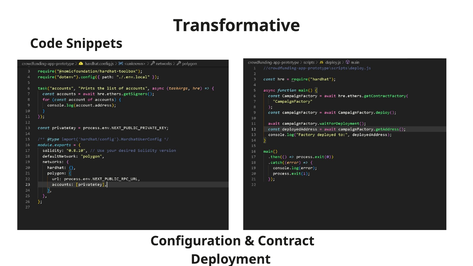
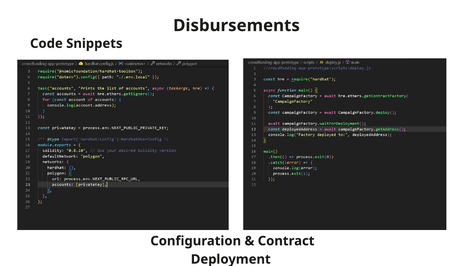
Transformative: Transformative -> Disbursements (236, 26)
